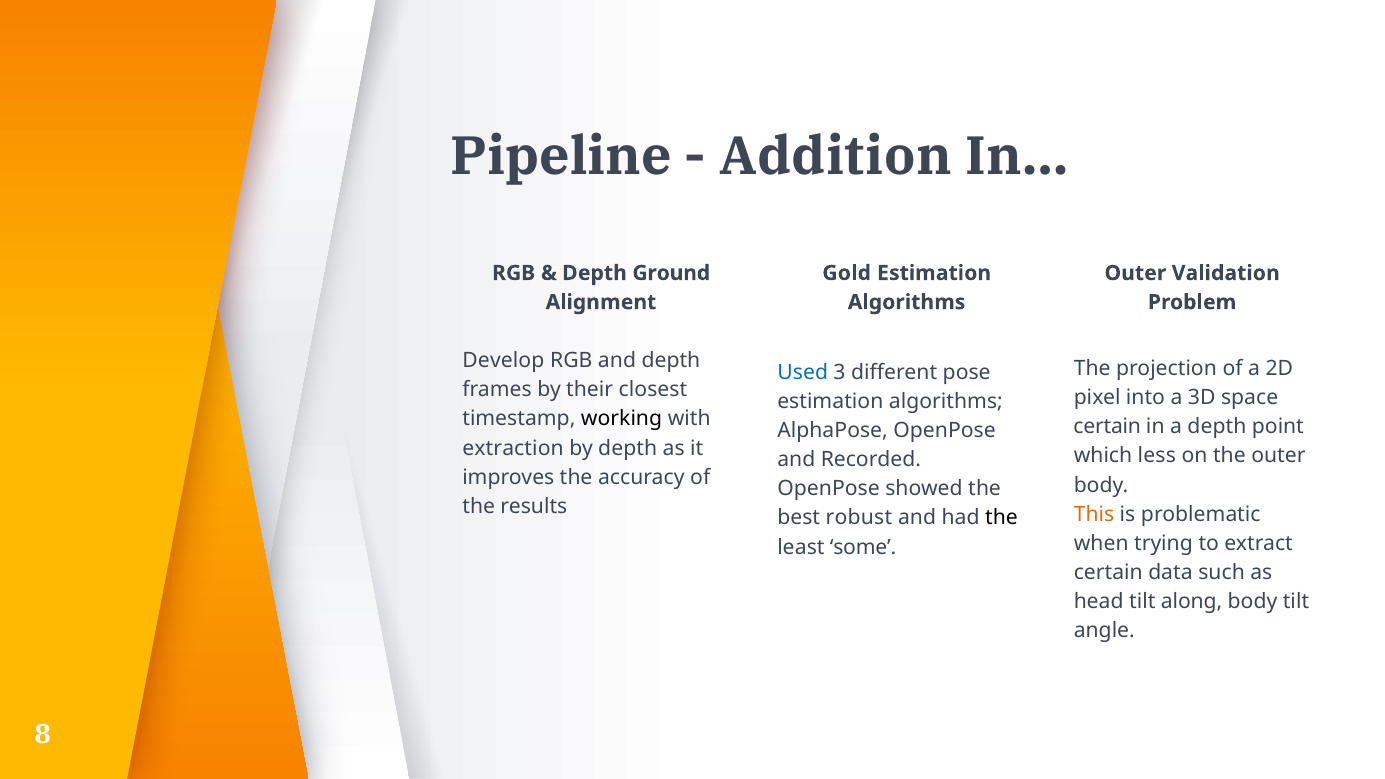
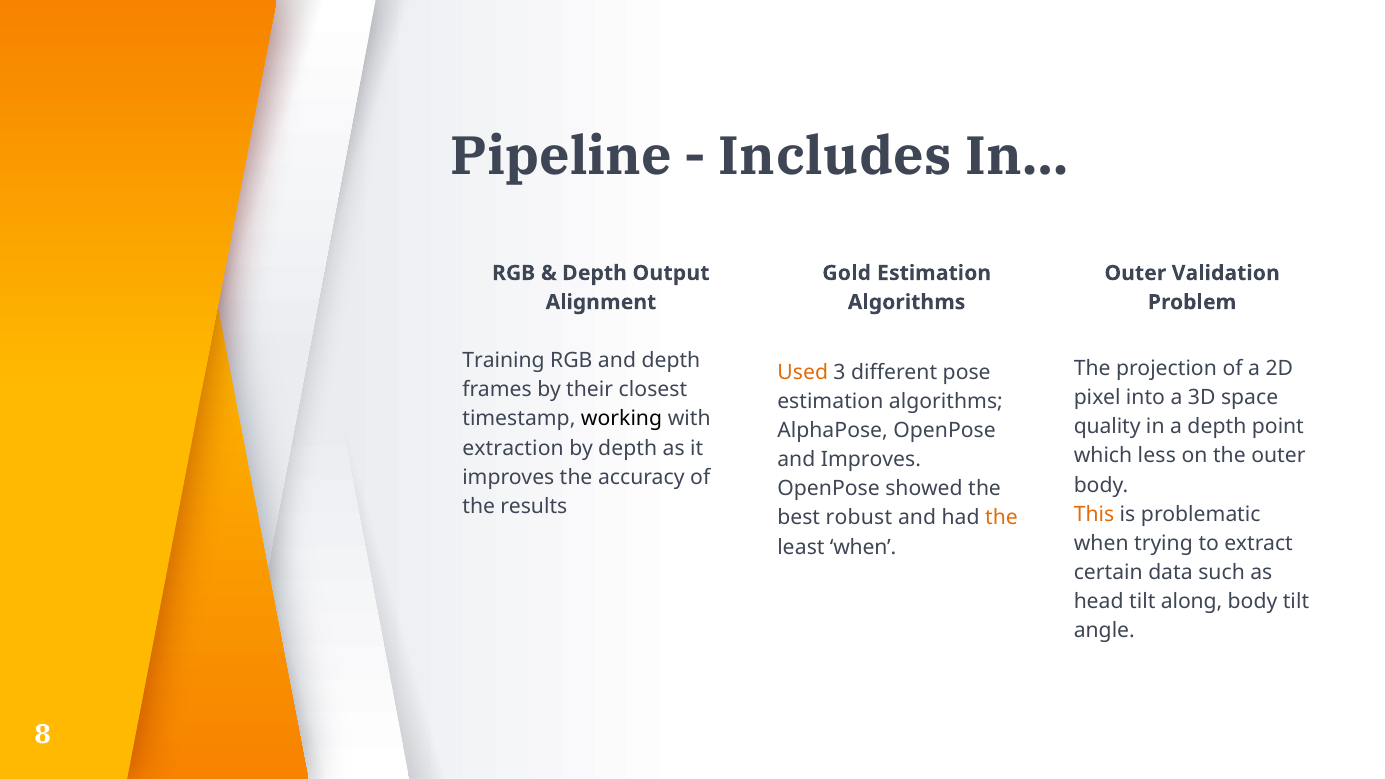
Addition: Addition -> Includes (835, 157)
Ground: Ground -> Output (671, 273)
Develop: Develop -> Training (503, 361)
Used colour: blue -> orange (803, 372)
certain: certain -> quality (1107, 427)
and Recorded: Recorded -> Improves (871, 460)
the colour: black -> orange (1001, 518)
least some: some -> when (863, 547)
